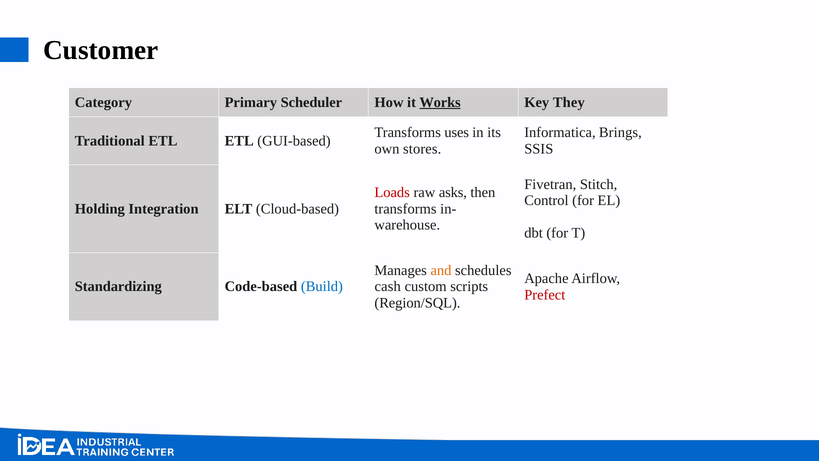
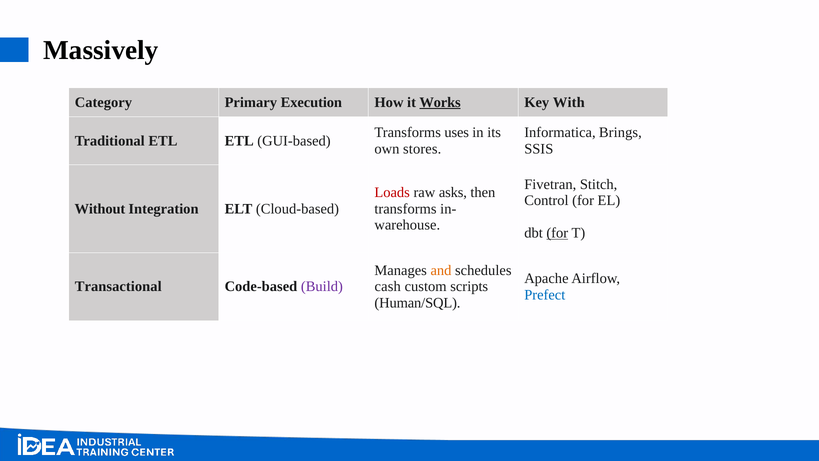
Customer: Customer -> Massively (101, 50)
Scheduler: Scheduler -> Execution (311, 102)
They: They -> With (569, 102)
Holding: Holding -> Without (100, 209)
for underline: none -> present (557, 233)
Standardizing: Standardizing -> Transactional (118, 286)
Build colour: blue -> purple (322, 286)
Prefect colour: red -> blue (545, 295)
Region/SQL: Region/SQL -> Human/SQL (417, 303)
